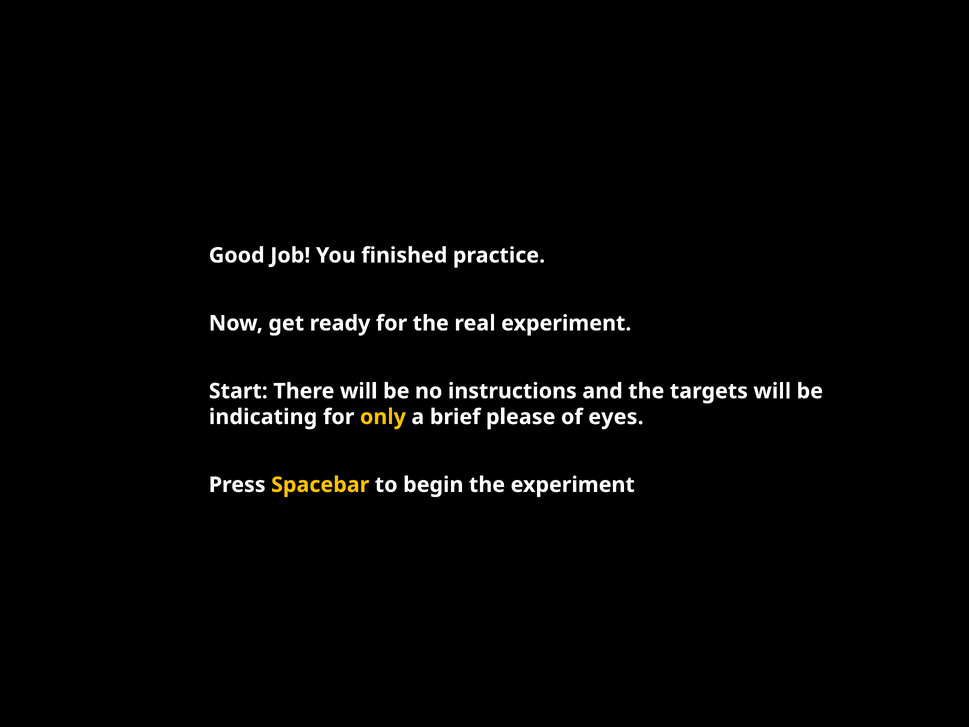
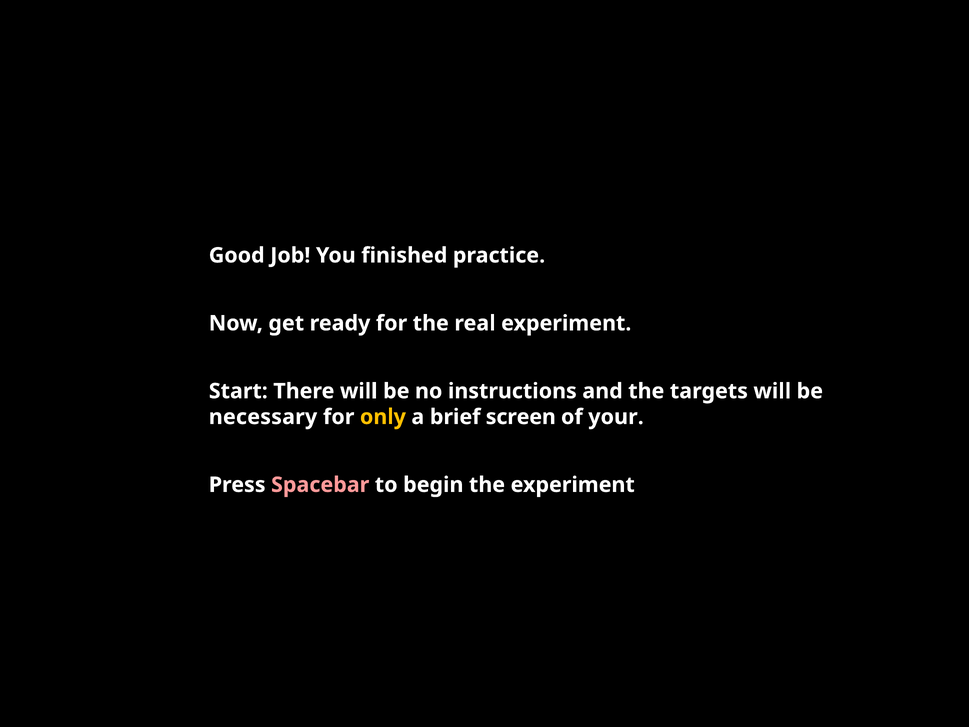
indicating: indicating -> necessary (263, 417)
please: please -> screen (521, 417)
eyes: eyes -> your (616, 417)
Spacebar colour: yellow -> pink (320, 485)
